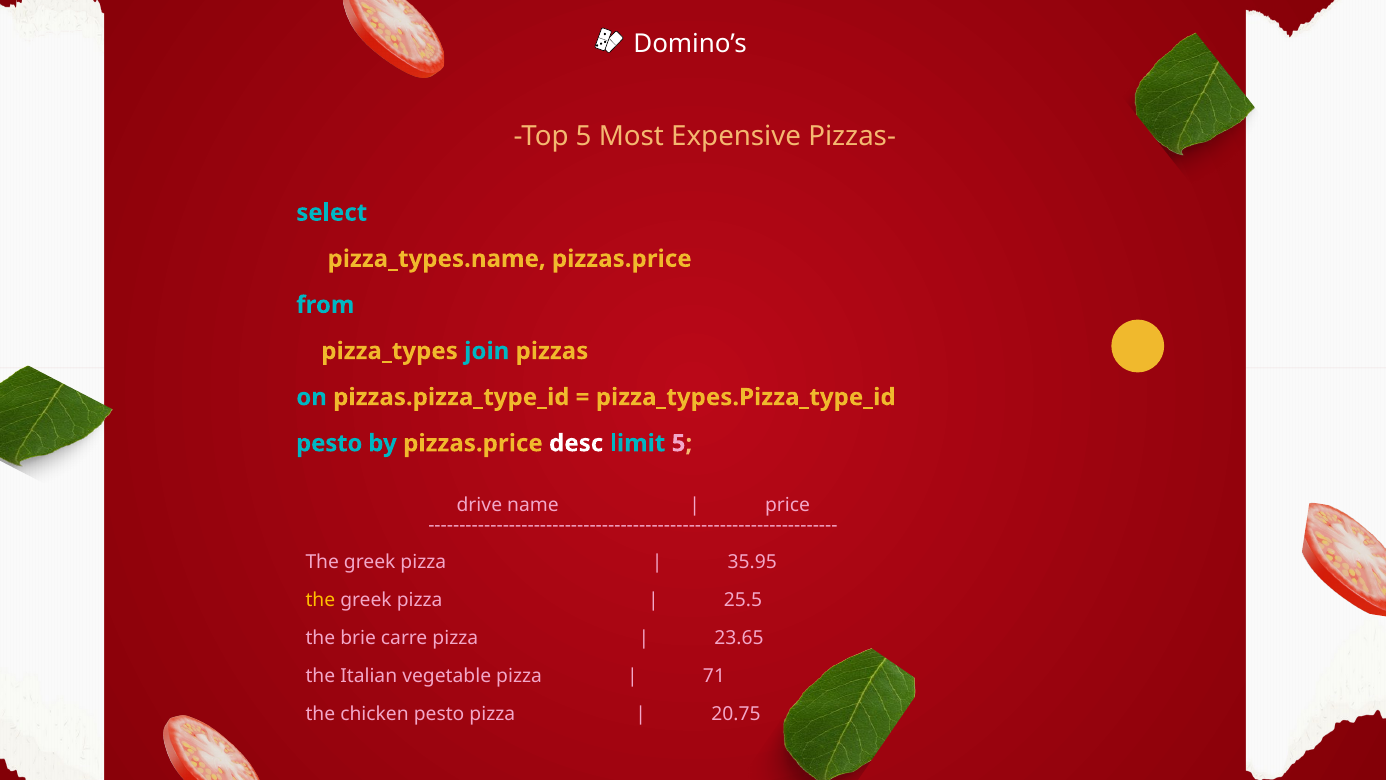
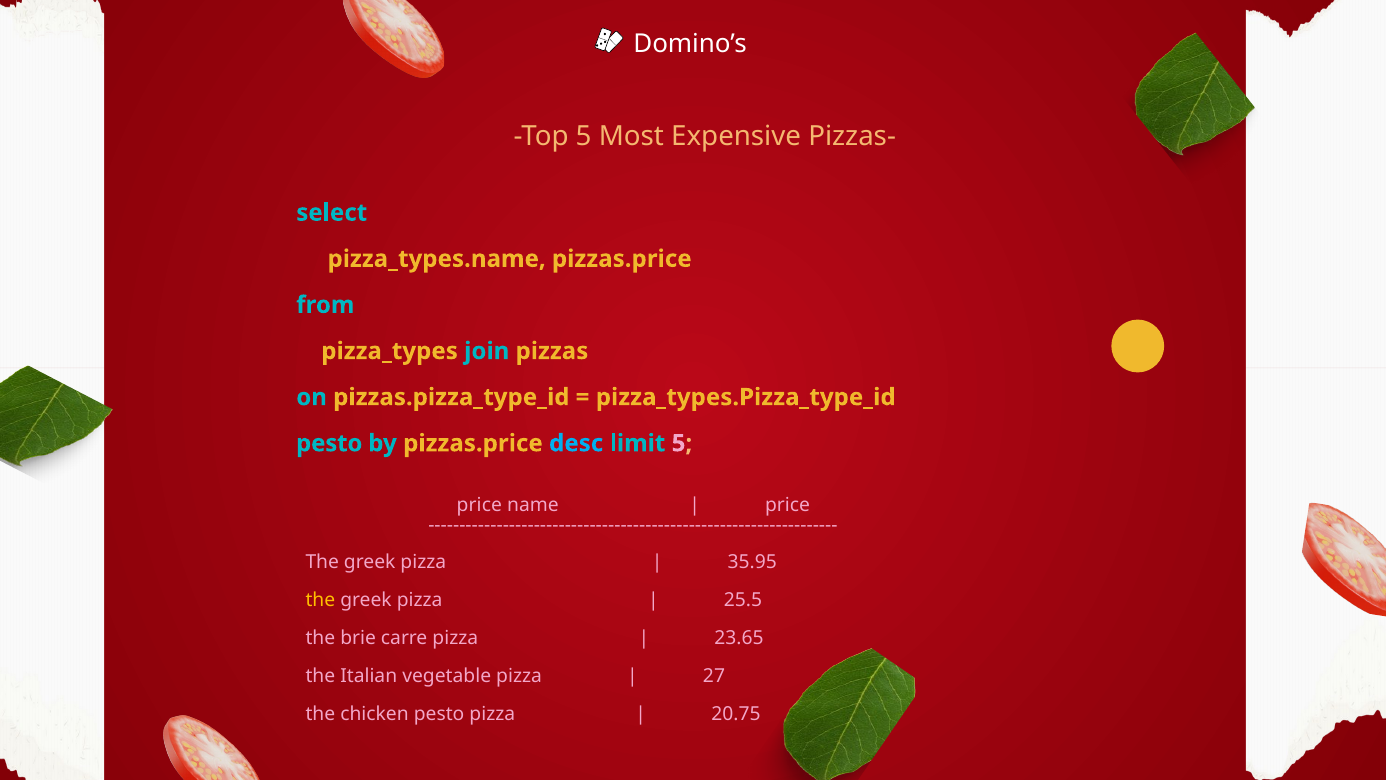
desc colour: white -> light blue (576, 443)
drive: drive -> price (479, 505)
71: 71 -> 27 (714, 676)
